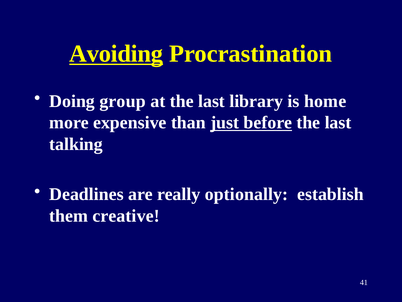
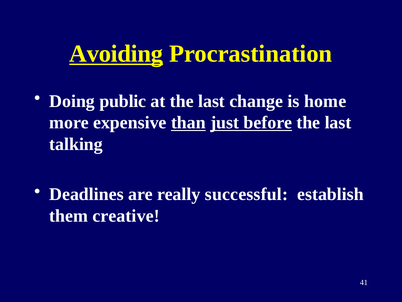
group: group -> public (123, 101)
library: library -> change (256, 101)
than underline: none -> present (188, 123)
optionally: optionally -> successful (246, 194)
